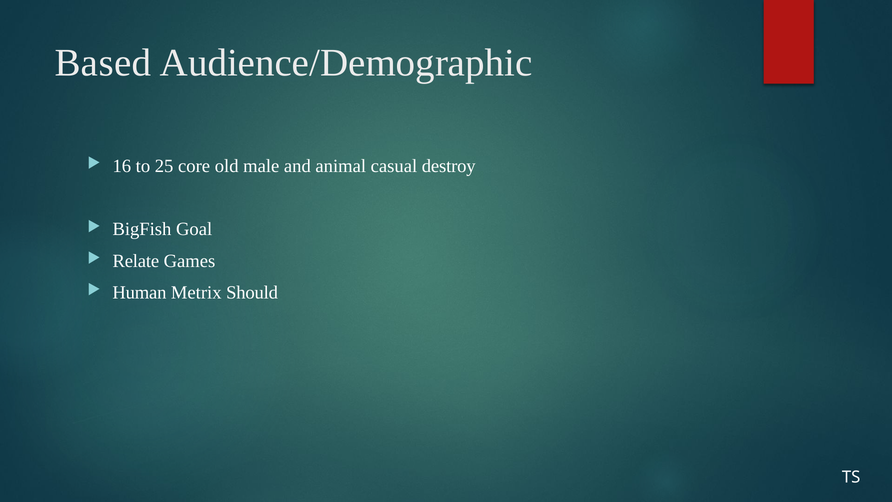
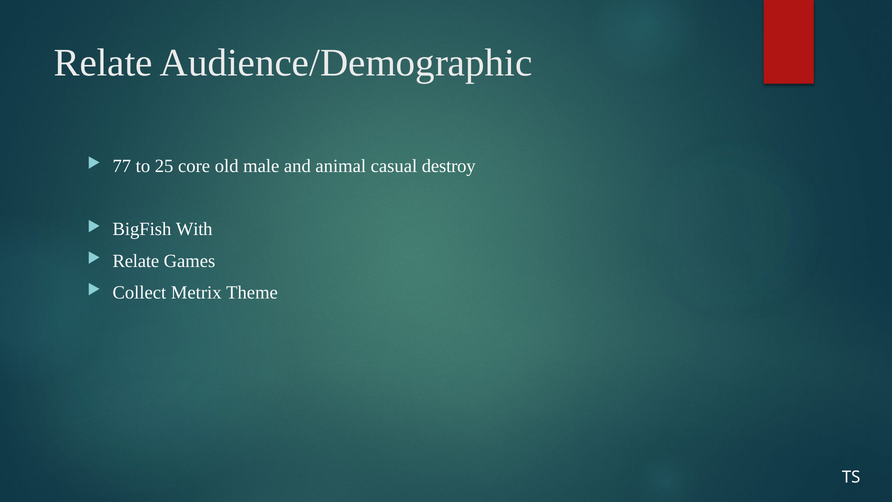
Based: Based -> Relate (103, 63)
16: 16 -> 77 (122, 166)
Goal: Goal -> With (194, 229)
Human: Human -> Collect (139, 292)
Should: Should -> Theme (252, 292)
